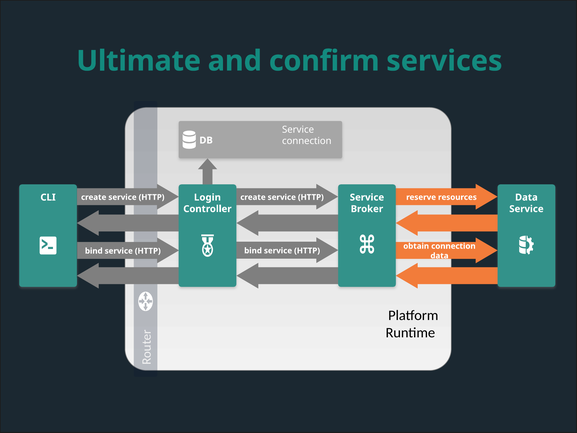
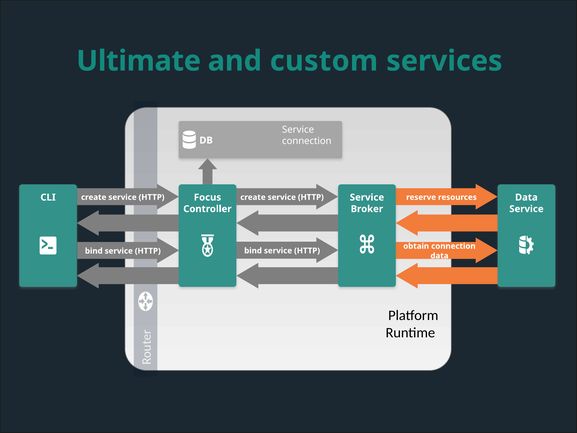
confirm: confirm -> custom (324, 61)
Login: Login -> Focus (207, 197)
